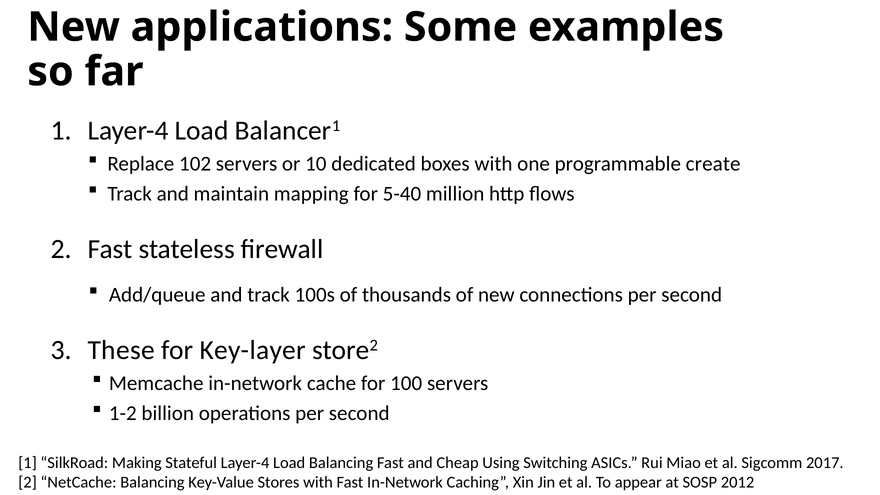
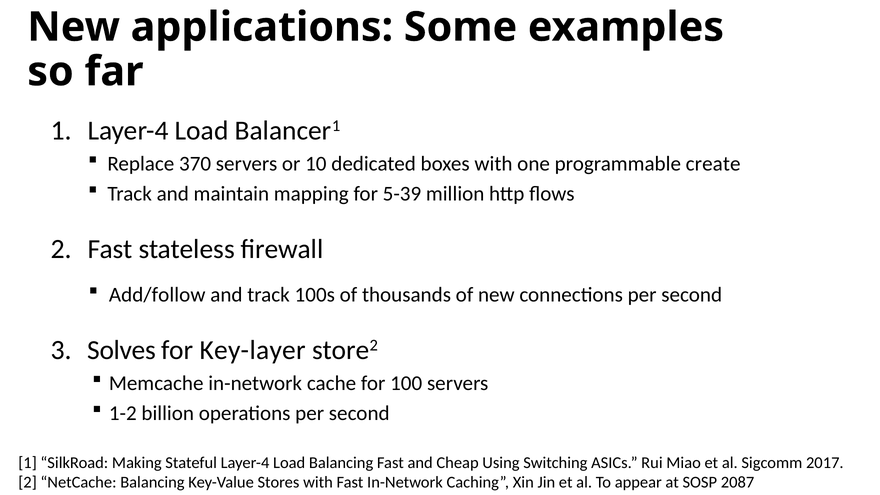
102: 102 -> 370 (195, 164)
5-40: 5-40 -> 5-39 (402, 194)
Add/queue: Add/queue -> Add/follow (157, 295)
These: These -> Solves (122, 350)
2012: 2012 -> 2087 (738, 482)
